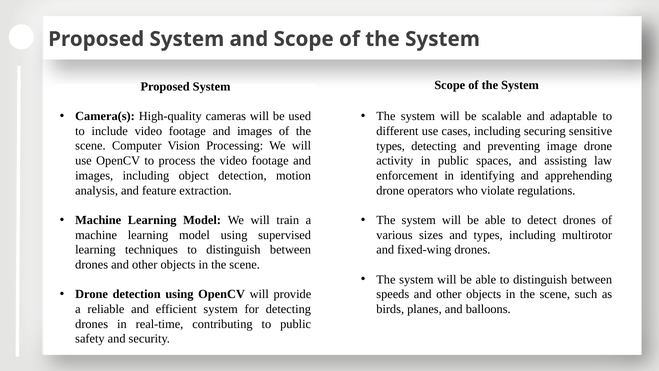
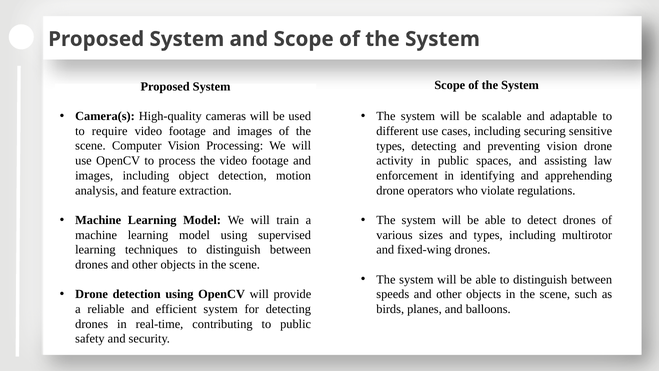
include: include -> require (110, 131)
preventing image: image -> vision (562, 146)
